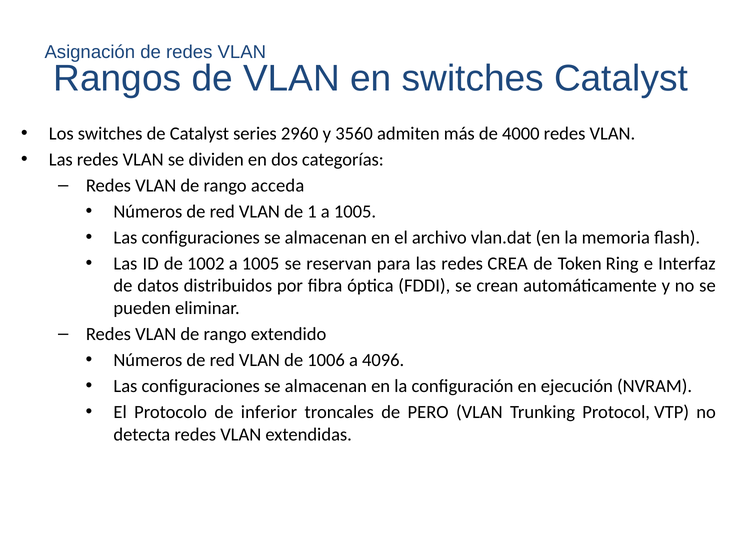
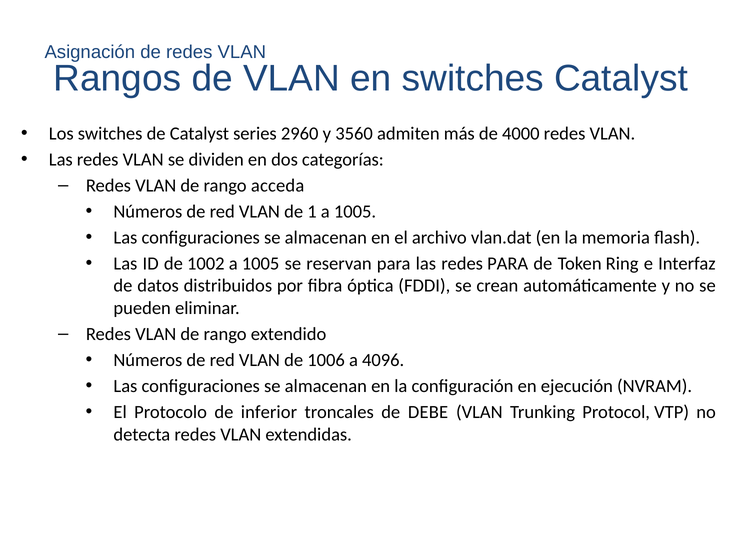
redes CREA: CREA -> PARA (508, 263)
PERO: PERO -> DEBE (428, 412)
